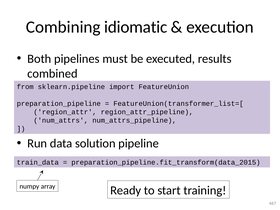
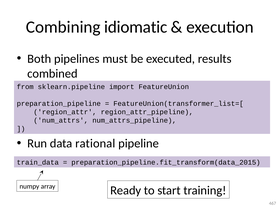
solution: solution -> rational (95, 143)
